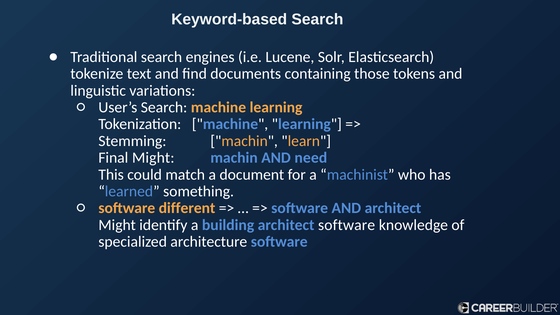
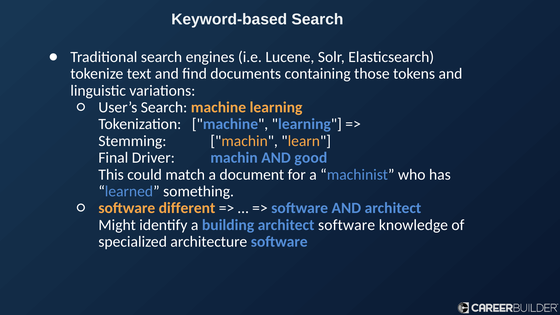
Final Might: Might -> Driver (153, 158)
need: need -> good (311, 158)
